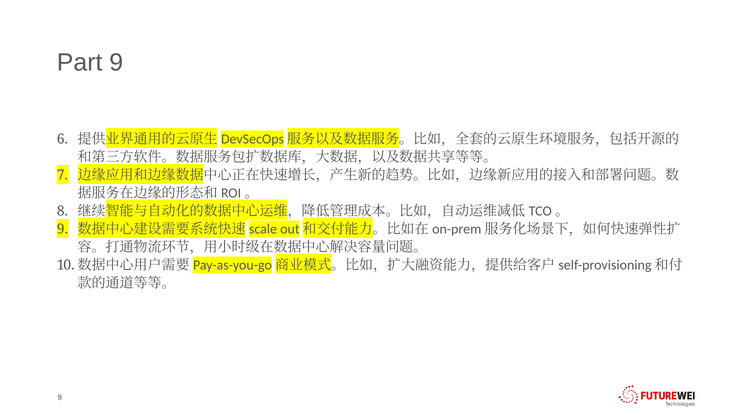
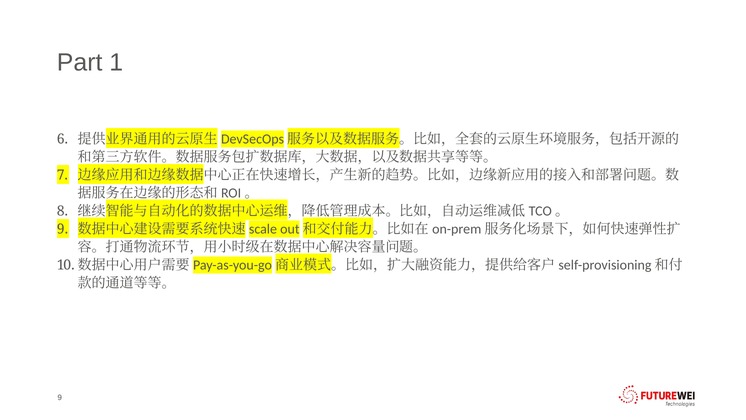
Part 9: 9 -> 1 (116, 63)
